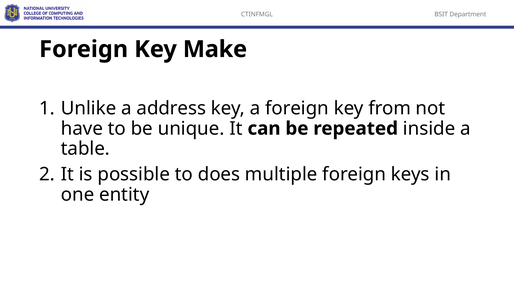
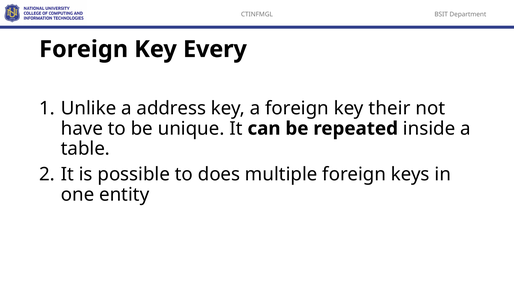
Make: Make -> Every (215, 49)
from: from -> their (390, 108)
